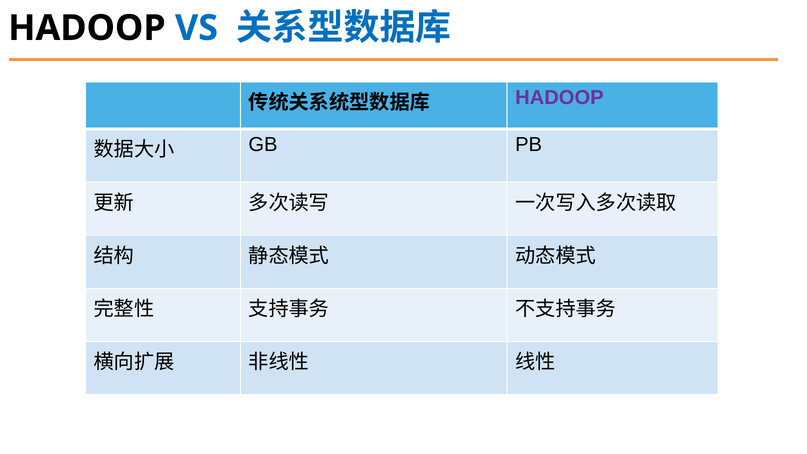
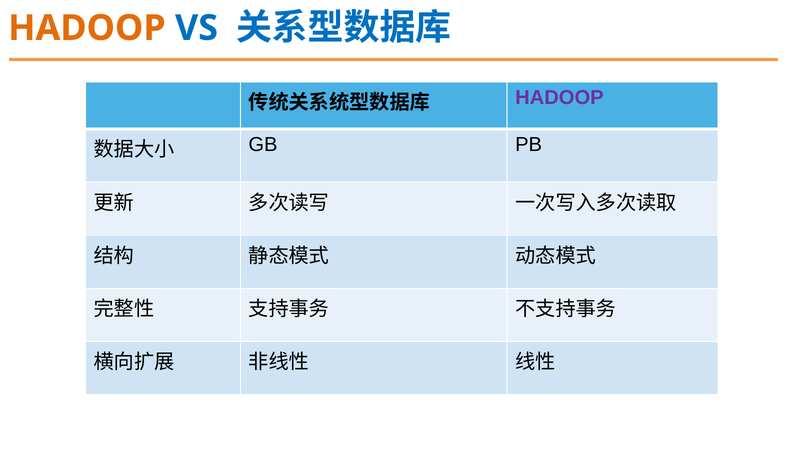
HADOOP colour: black -> orange (87, 28)
